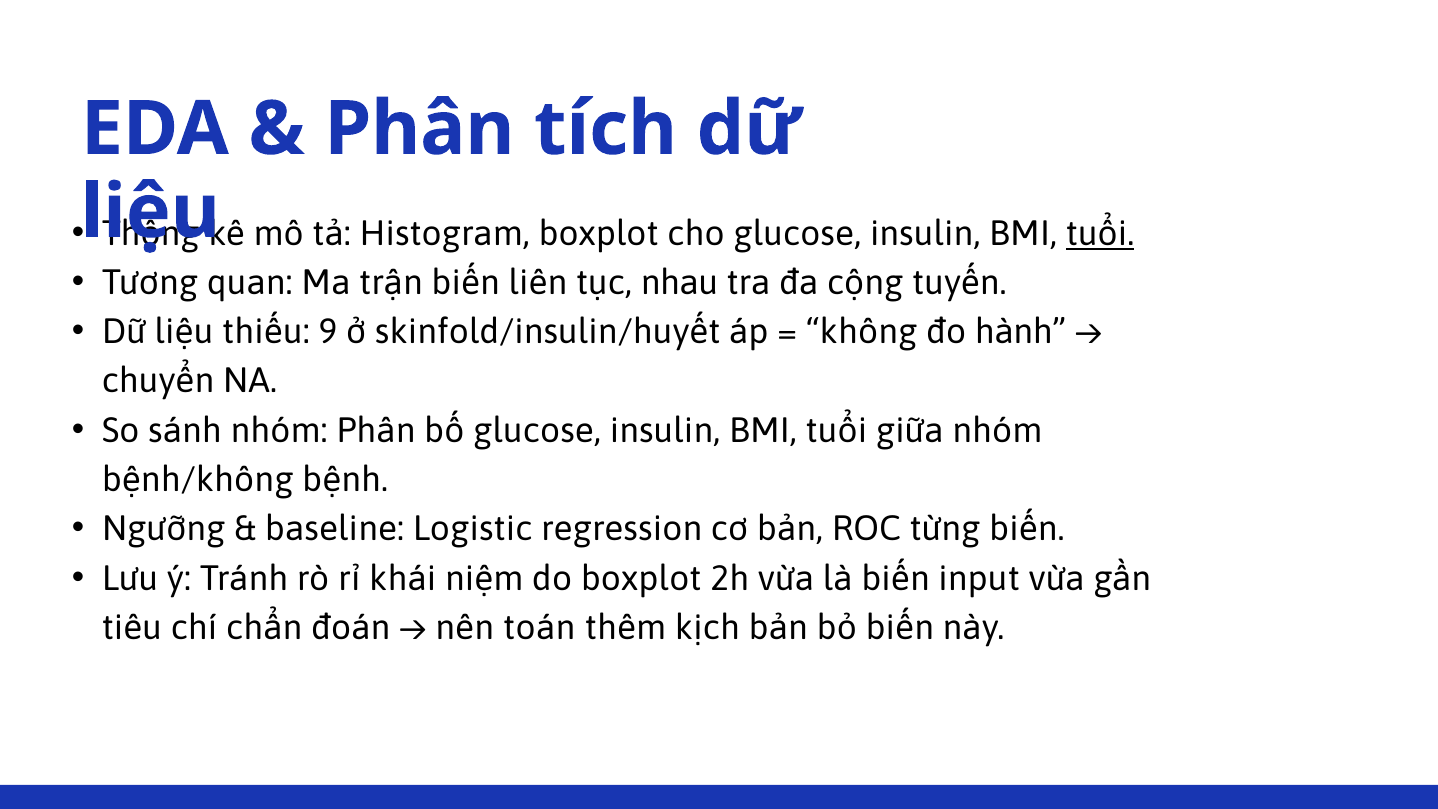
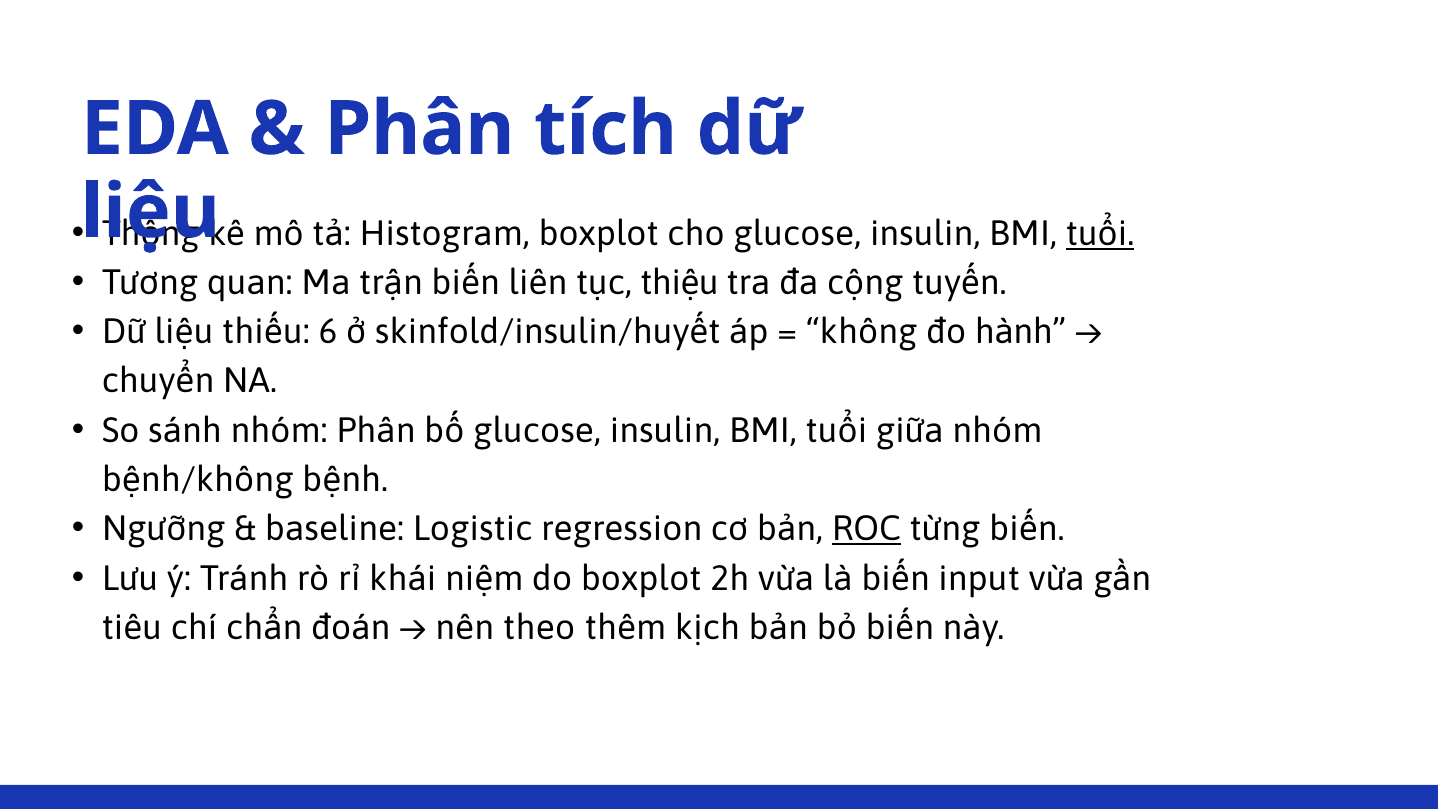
nhau: nhau -> thiệu (680, 283)
9: 9 -> 6 (328, 332)
ROC underline: none -> present (866, 529)
toán: toán -> theo (539, 628)
